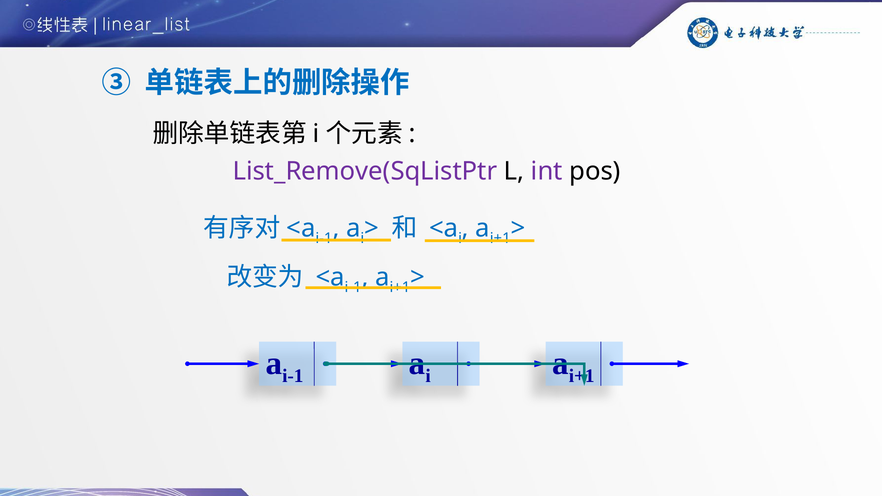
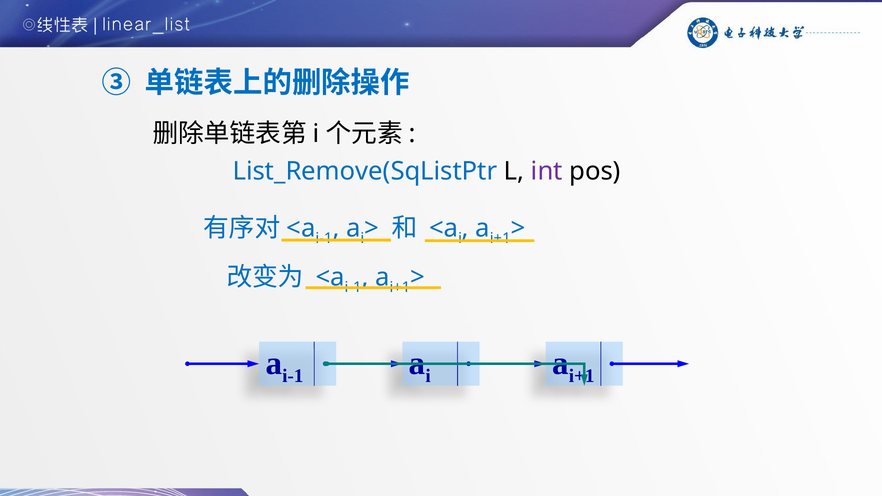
List_Remove(SqListPtr colour: purple -> blue (365, 171)
